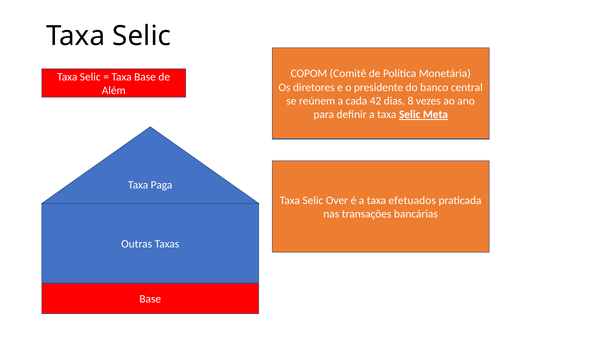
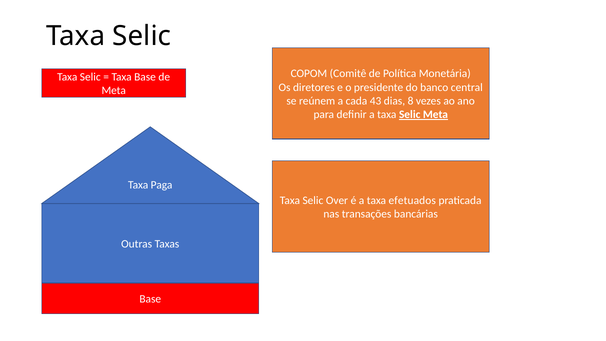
Além: Além -> Meta (114, 90)
42: 42 -> 43 (376, 101)
